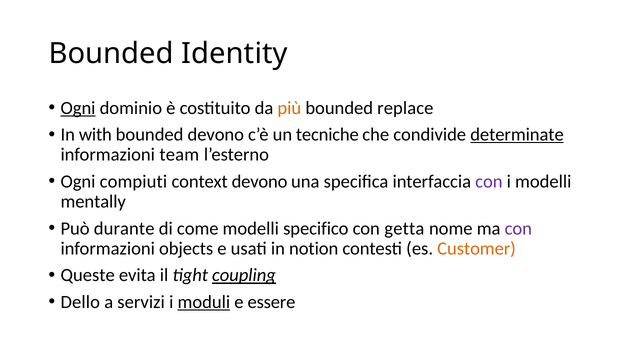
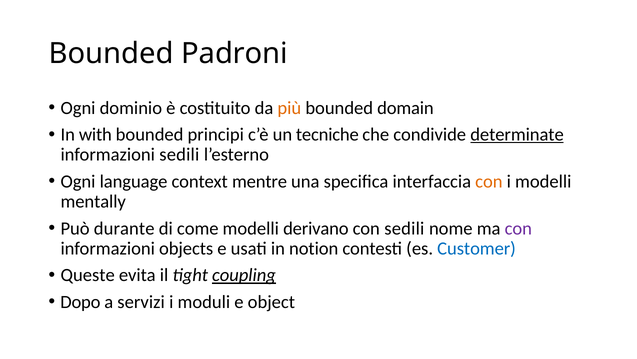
Identity: Identity -> Padroni (235, 54)
Ogni underline: present -> none (78, 108)
replace: replace -> domain (405, 108)
bounded devono: devono -> principi (216, 134)
informazioni team: team -> sedili (179, 154)
compiuti: compiuti -> language (134, 181)
context devono: devono -> mentre (260, 181)
con colour: purple -> orange (489, 181)
specifico: specifico -> derivano (316, 228)
con getta: getta -> sedili (404, 228)
Customer colour: orange -> blue (477, 248)
Dello: Dello -> Dopo (80, 301)
moduli underline: present -> none (204, 301)
essere: essere -> object (271, 301)
